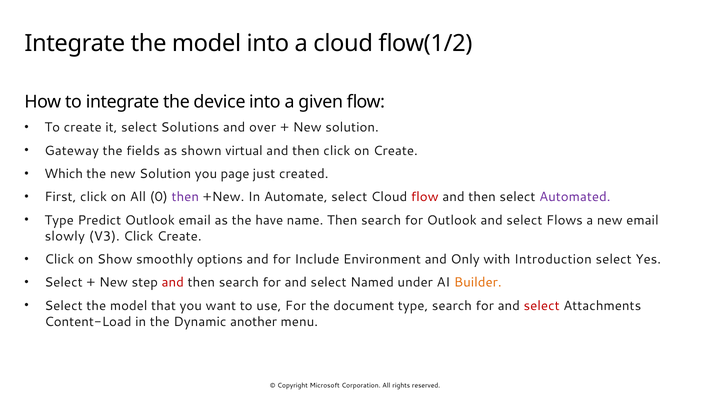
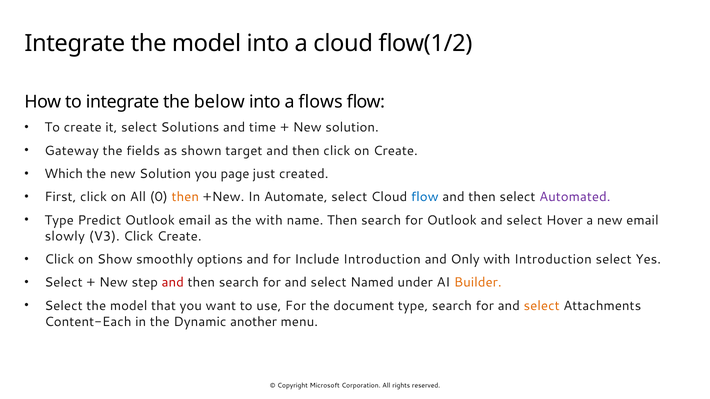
device: device -> below (219, 102)
given: given -> flows (321, 102)
over: over -> time (263, 128)
virtual: virtual -> target (244, 151)
then colour: purple -> orange (185, 197)
flow colour: red -> blue (425, 197)
the have: have -> with (269, 220)
Flows: Flows -> Hover (564, 220)
Include Environment: Environment -> Introduction (382, 260)
select colour: red -> orange (542, 306)
Content-Load: Content-Load -> Content-Each (88, 322)
